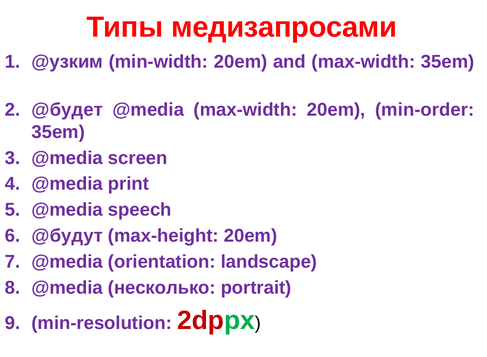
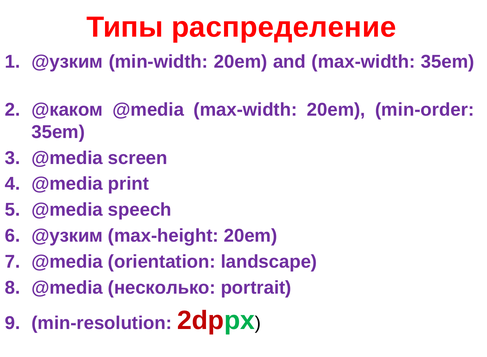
медизапросами: медизапросами -> распределение (284, 27)
@будет: @будет -> @каком (67, 110)
@будут: @будут -> @узким (67, 236)
